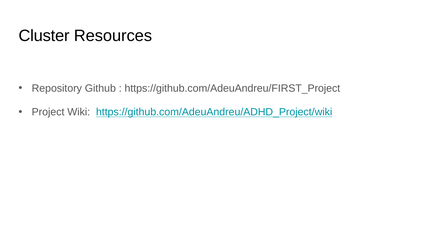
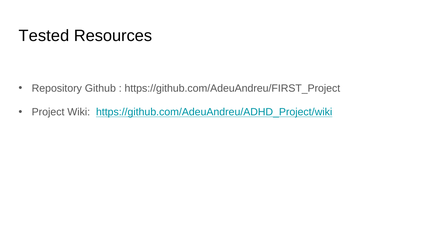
Cluster: Cluster -> Tested (44, 36)
